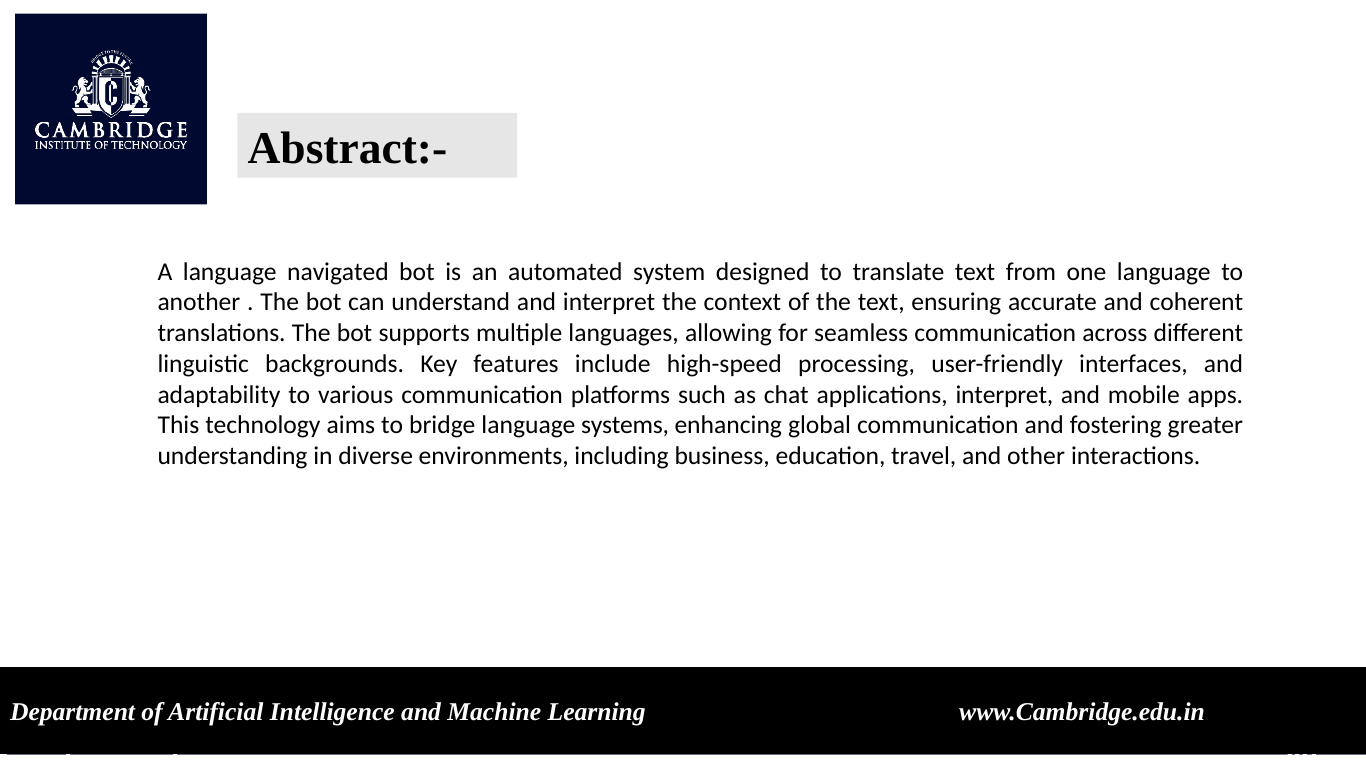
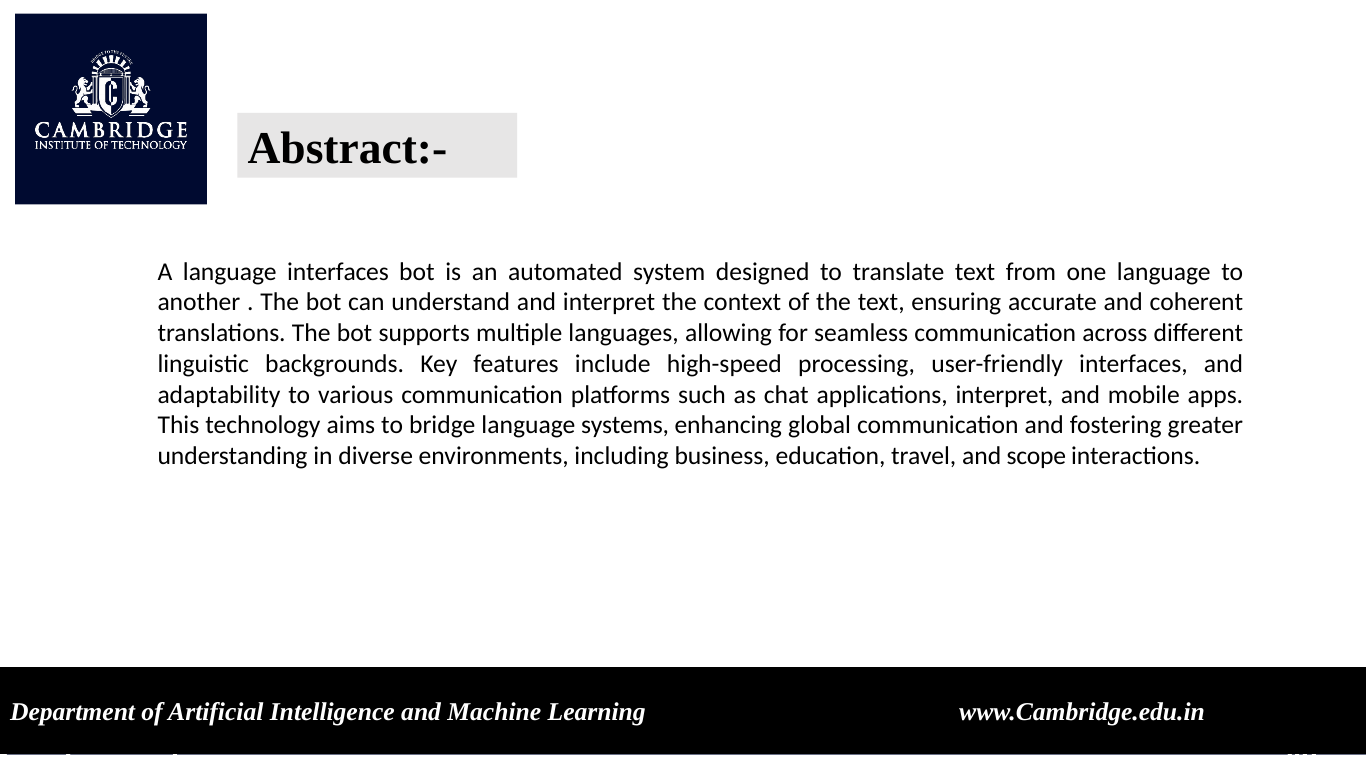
language navigated: navigated -> interfaces (338, 272)
other: other -> scope (1036, 456)
